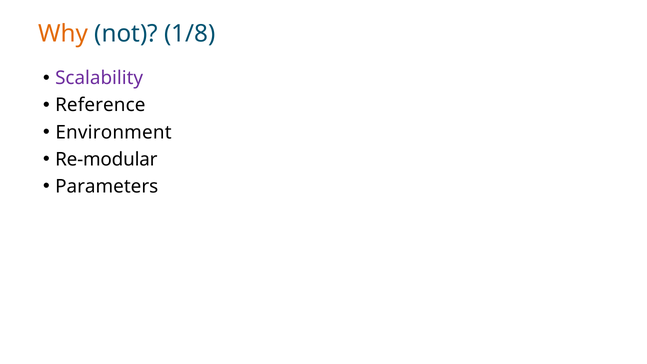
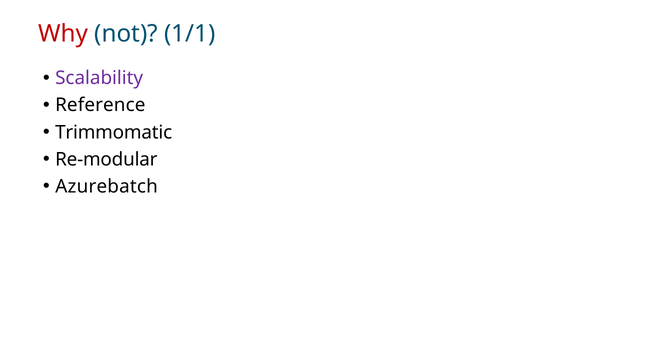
Why colour: orange -> red (63, 34)
1/8: 1/8 -> 1/1 (190, 34)
Environment: Environment -> Trimmomatic (114, 132)
Parameters: Parameters -> Azurebatch (107, 186)
